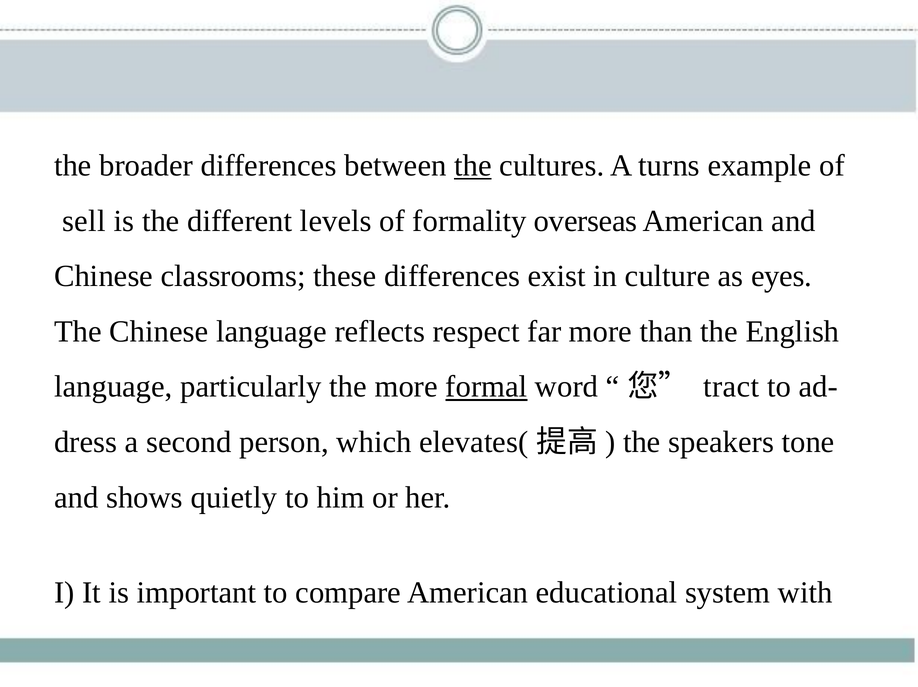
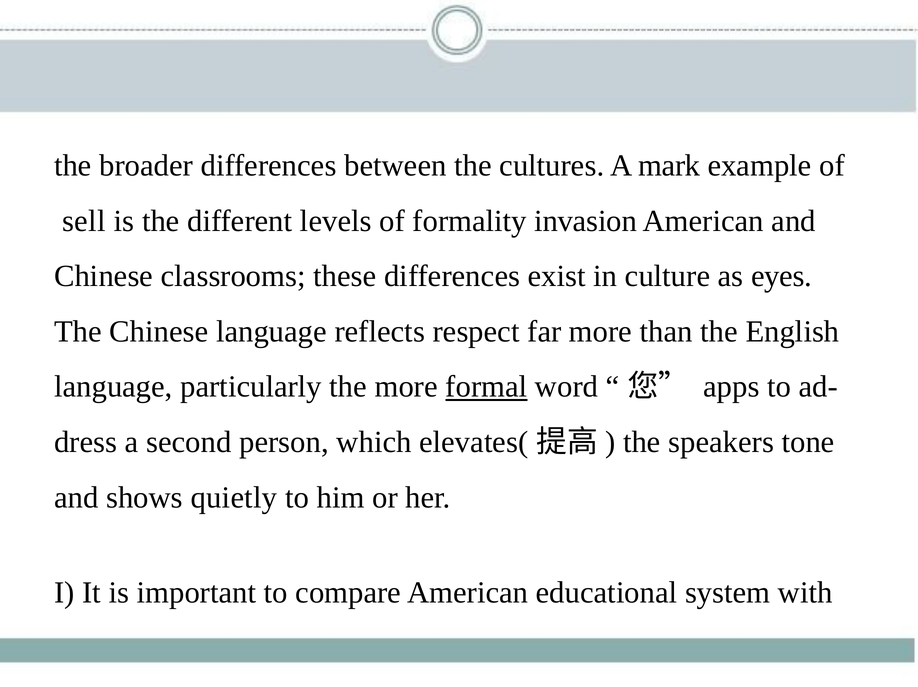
the underline: present -> none (473, 165)
turns: turns -> mark (669, 165)
overseas: overseas -> invasion (586, 221)
tract: tract -> apps (731, 387)
